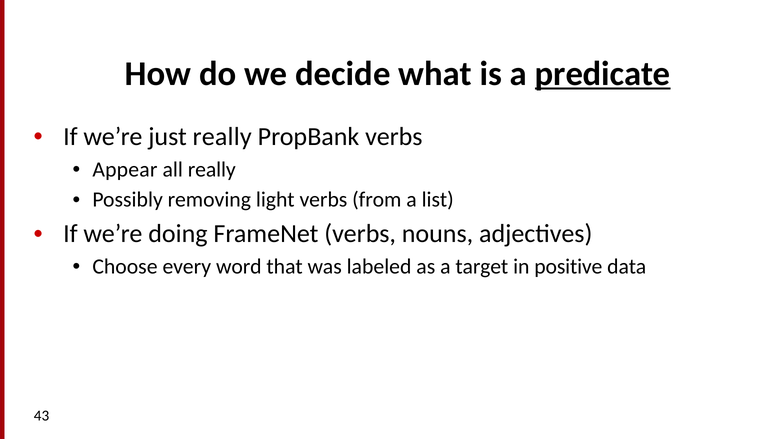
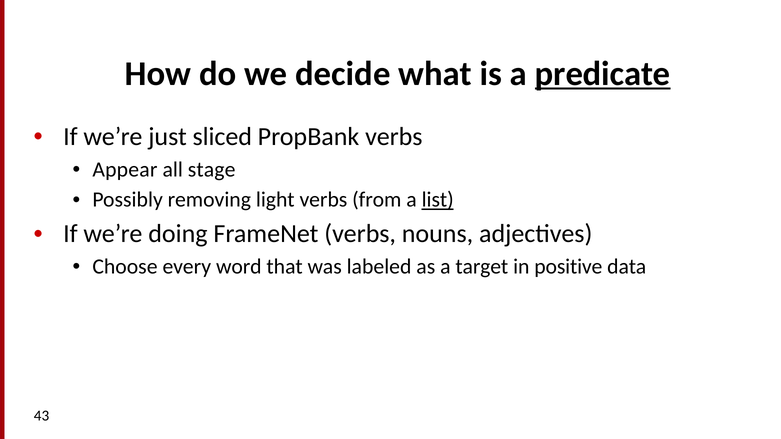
just really: really -> sliced (222, 137)
all really: really -> stage (212, 170)
list underline: none -> present (438, 200)
